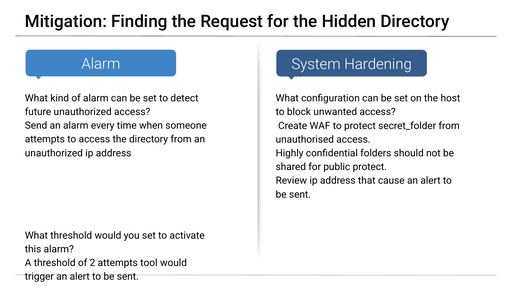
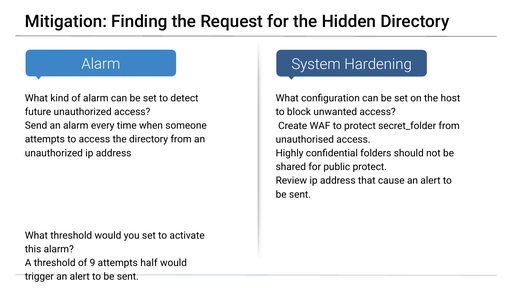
2: 2 -> 9 (92, 263)
tool: tool -> half (149, 263)
